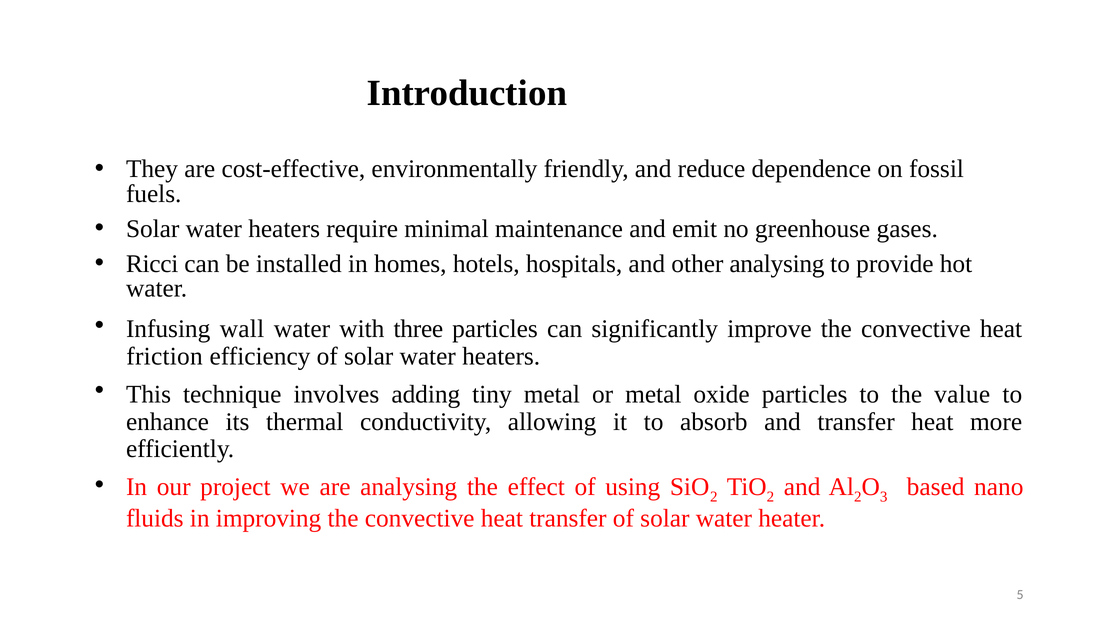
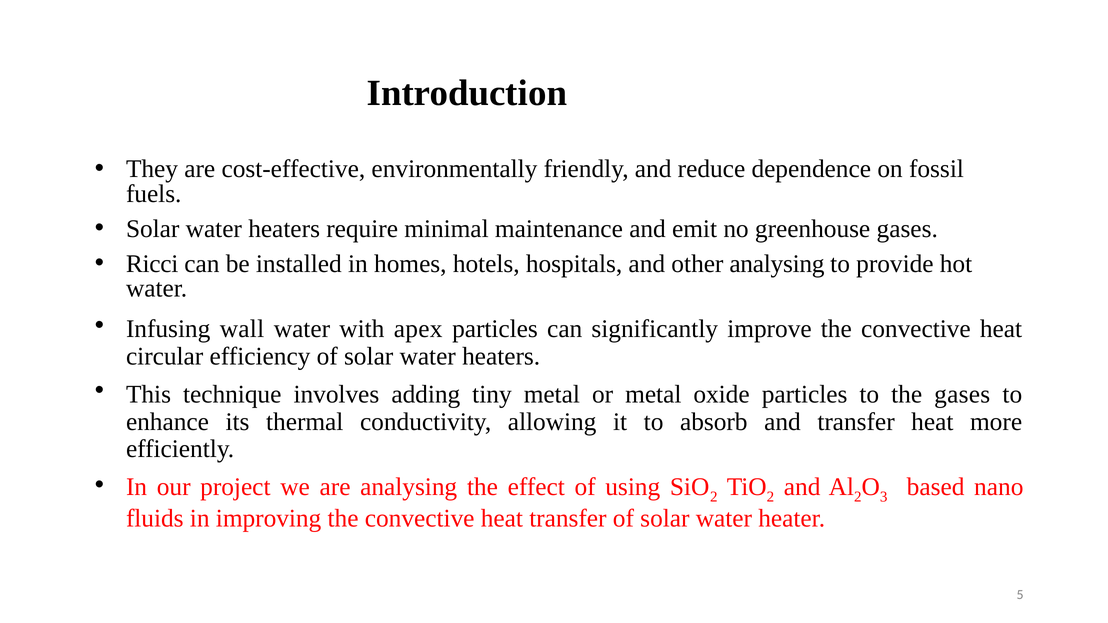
three: three -> apex (418, 329)
friction: friction -> circular (165, 357)
the value: value -> gases (962, 394)
